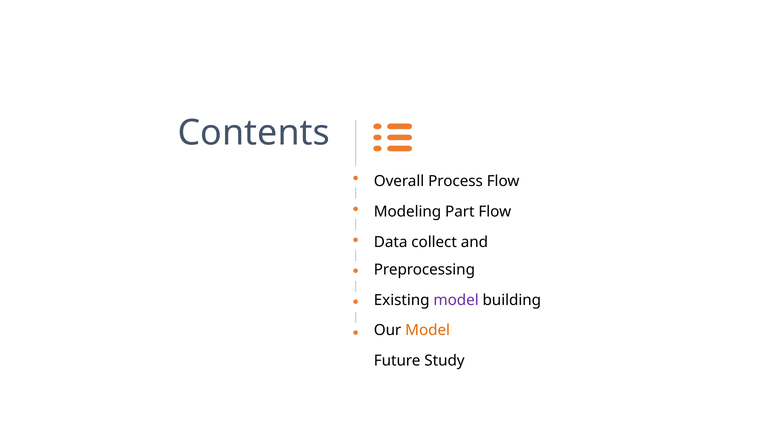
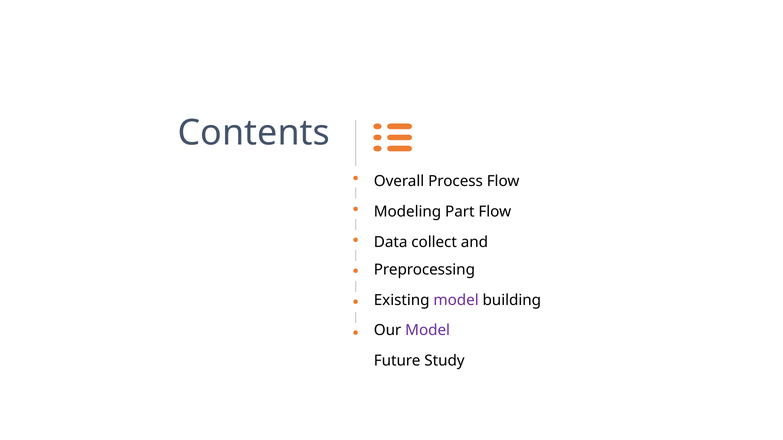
Model colour: orange -> purple (428, 331)
